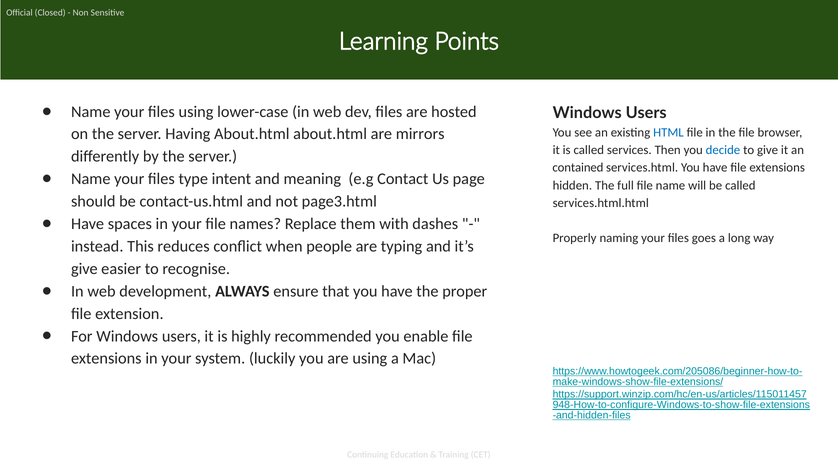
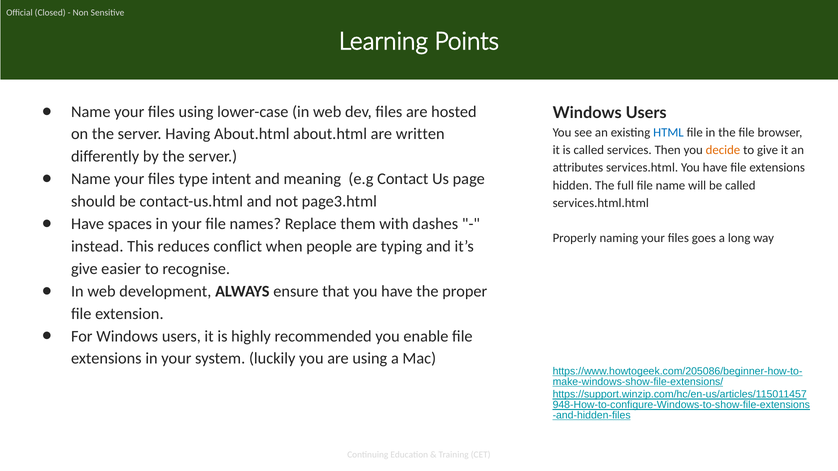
mirrors: mirrors -> written (420, 134)
decide colour: blue -> orange (723, 150)
contained: contained -> attributes (578, 168)
